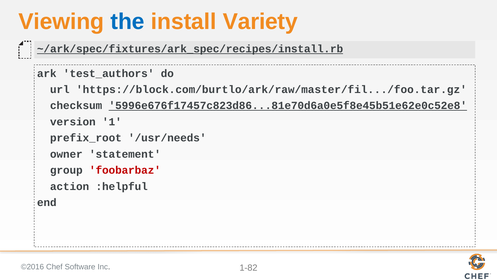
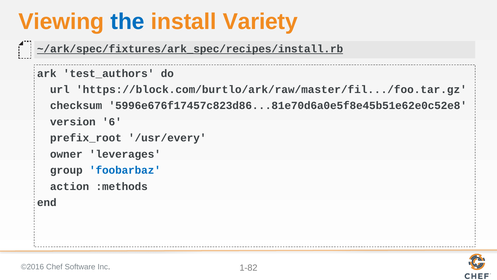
5996e676f17457c823d86...81e70d6a0e5f8e45b51e62e0c52e8 underline: present -> none (288, 106)
1: 1 -> 6 (112, 122)
/usr/needs: /usr/needs -> /usr/every (167, 138)
statement: statement -> leverages (125, 154)
foobarbaz colour: red -> blue (125, 170)
:helpful: :helpful -> :methods (122, 186)
